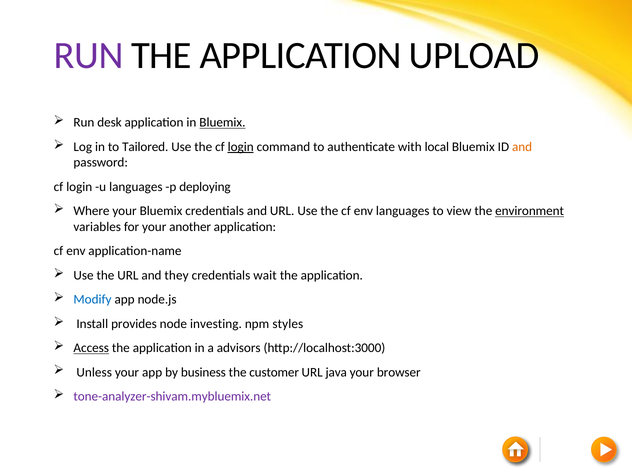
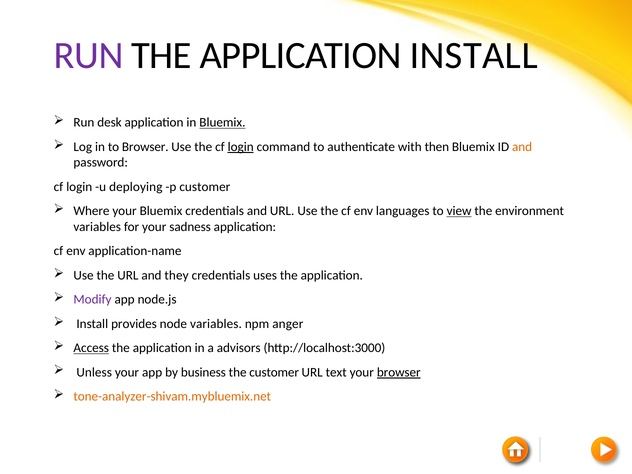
APPLICATION UPLOAD: UPLOAD -> INSTALL (474, 55)
to Tailored: Tailored -> Browser (145, 147)
local: local -> then (437, 147)
u languages: languages -> deploying (136, 187)
p deploying: deploying -> customer (205, 187)
view underline: none -> present (459, 211)
environment underline: present -> none (530, 211)
another: another -> sadness (190, 227)
wait: wait -> uses (265, 275)
Modify colour: blue -> purple (92, 300)
node investing: investing -> variables (216, 324)
styles: styles -> anger (288, 324)
java: java -> text (336, 372)
browser underline: none -> present (399, 372)
tone-analyzer-shivam.mybluemix.net colour: purple -> orange (172, 397)
